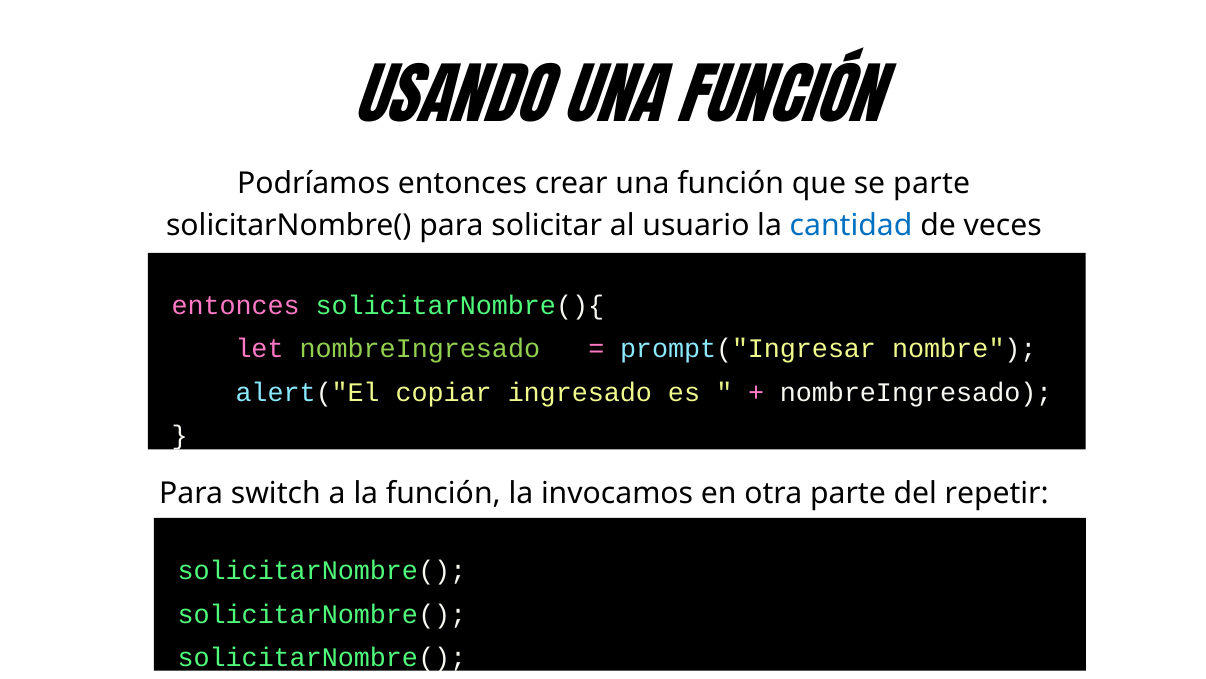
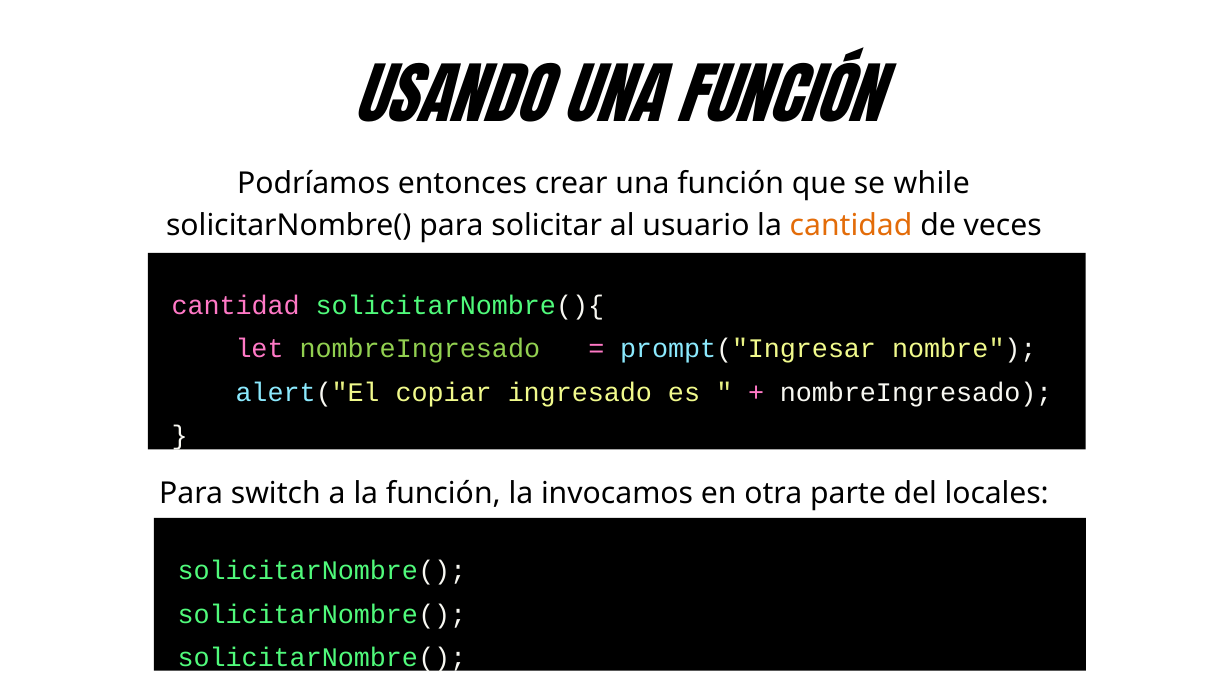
se parte: parte -> while (932, 183)
cantidad colour: blue -> orange (851, 225)
entonces: entonces -> cantidad (236, 305)
repetir: repetir -> locales (997, 493)
